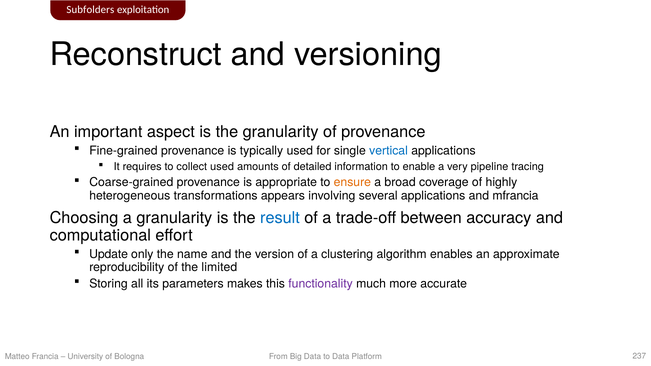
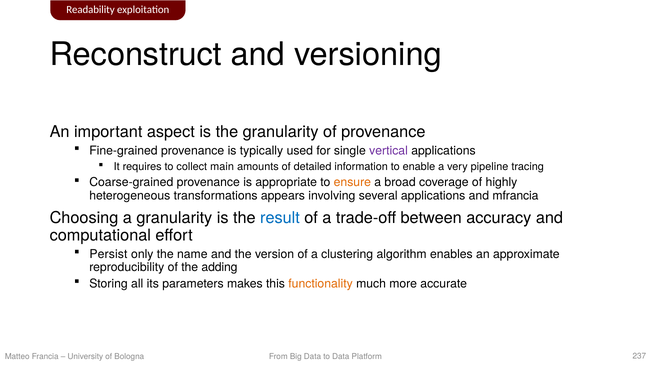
Subfolders: Subfolders -> Readability (90, 10)
vertical colour: blue -> purple (389, 151)
collect used: used -> main (222, 167)
Update: Update -> Persist (108, 254)
limited: limited -> adding (219, 267)
functionality colour: purple -> orange (321, 284)
